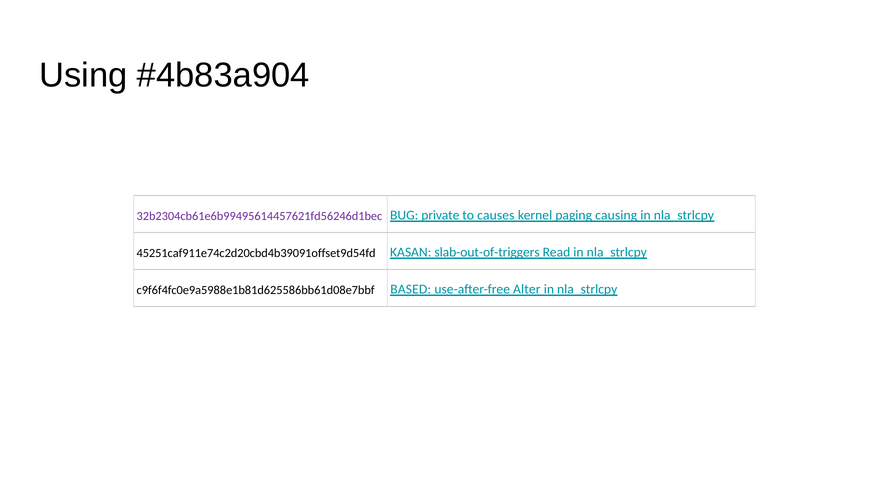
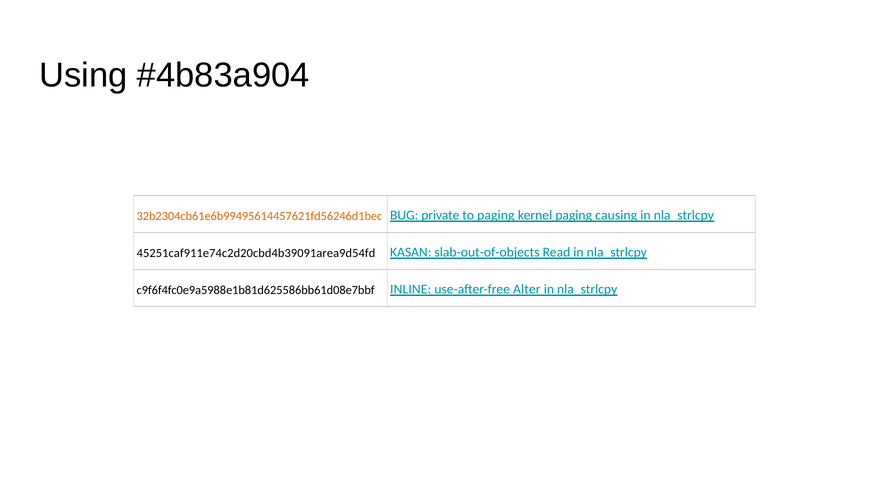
32b2304cb61e6b99495614457621fd56246d1bec colour: purple -> orange (259, 216)
to causes: causes -> paging (496, 216)
45251caf911e74c2d20cbd4b39091offset9d54fd: 45251caf911e74c2d20cbd4b39091offset9d54fd -> 45251caf911e74c2d20cbd4b39091area9d54fd (256, 253)
slab-out-of-triggers: slab-out-of-triggers -> slab-out-of-objects (487, 253)
BASED: BASED -> INLINE (411, 290)
